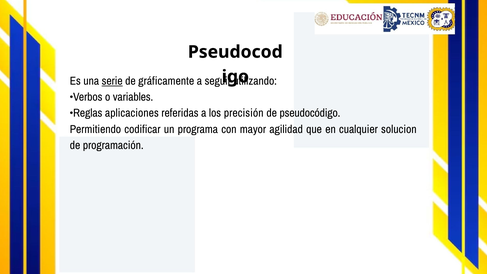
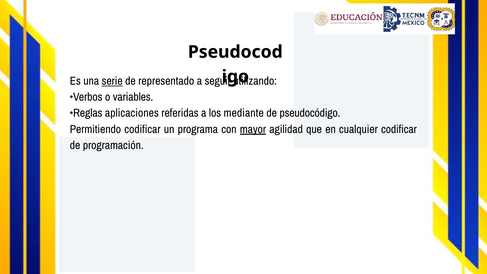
gráficamente: gráficamente -> representado (166, 81)
precisión: precisión -> mediante (244, 113)
mayor underline: none -> present (253, 129)
cualquier solucion: solucion -> codificar (399, 129)
